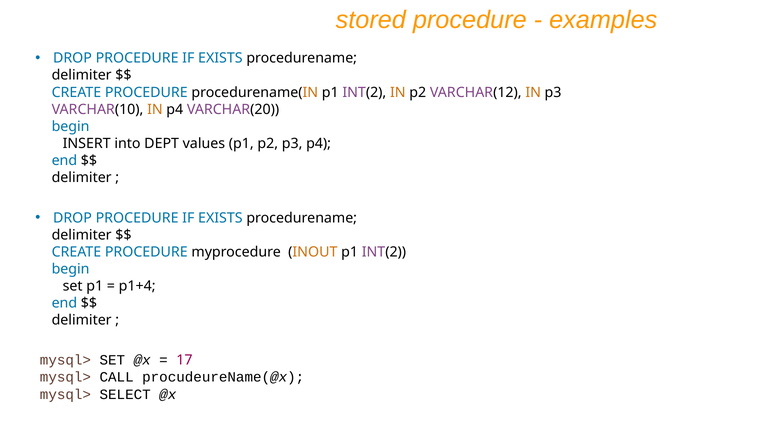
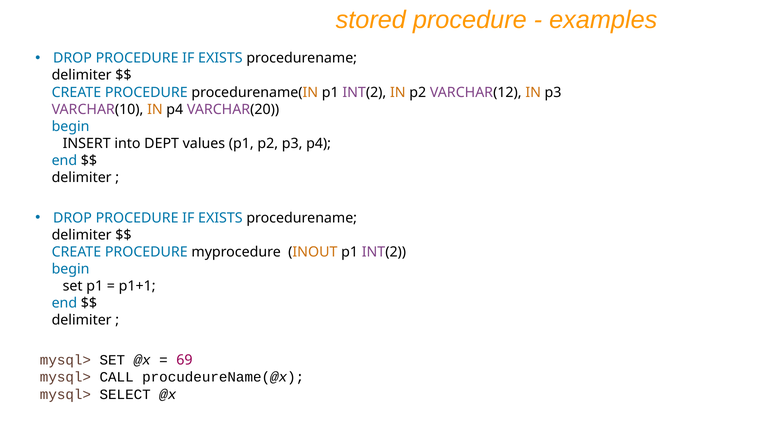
p1+4: p1+4 -> p1+1 (137, 286)
17: 17 -> 69 (184, 361)
